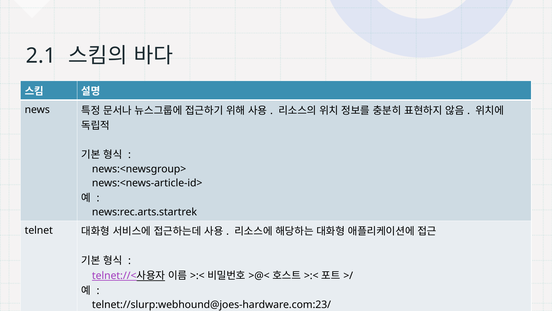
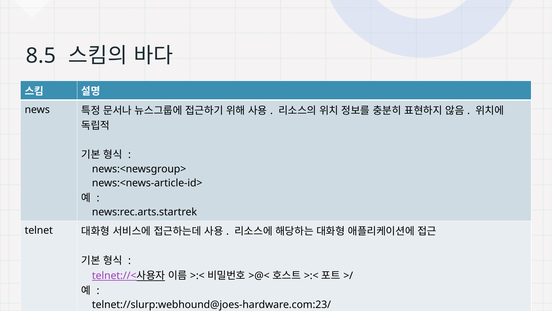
2.1: 2.1 -> 8.5 (41, 56)
